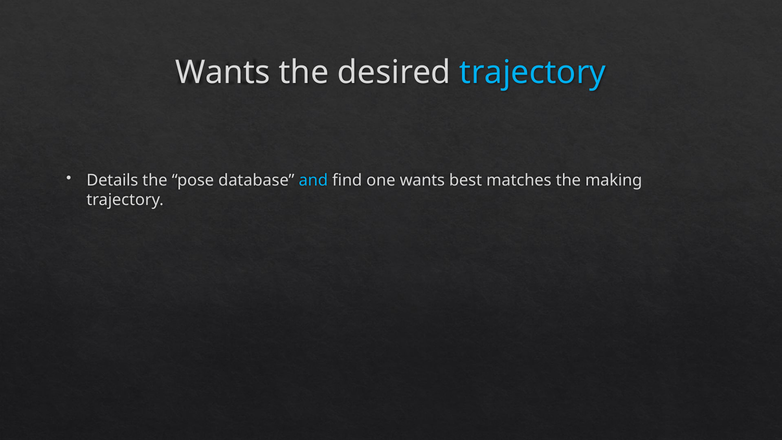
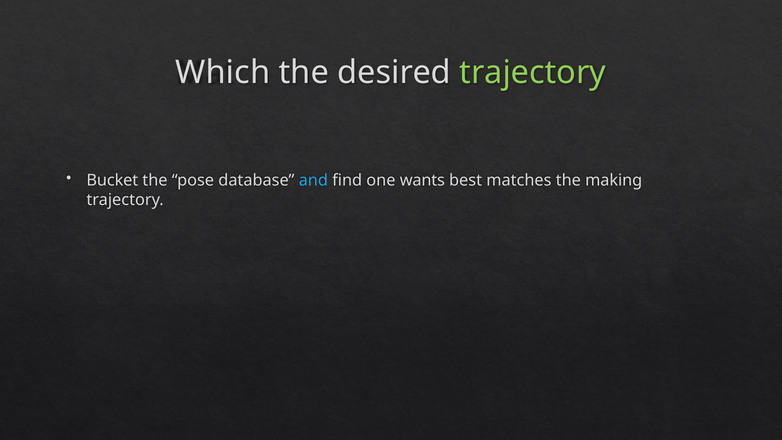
Wants: Wants -> Which (223, 72)
trajectory colour: light blue -> light green (533, 72)
Details: Details -> Bucket (112, 180)
